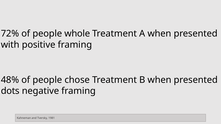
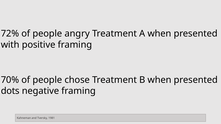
whole: whole -> angry (77, 34)
48%: 48% -> 70% (10, 80)
